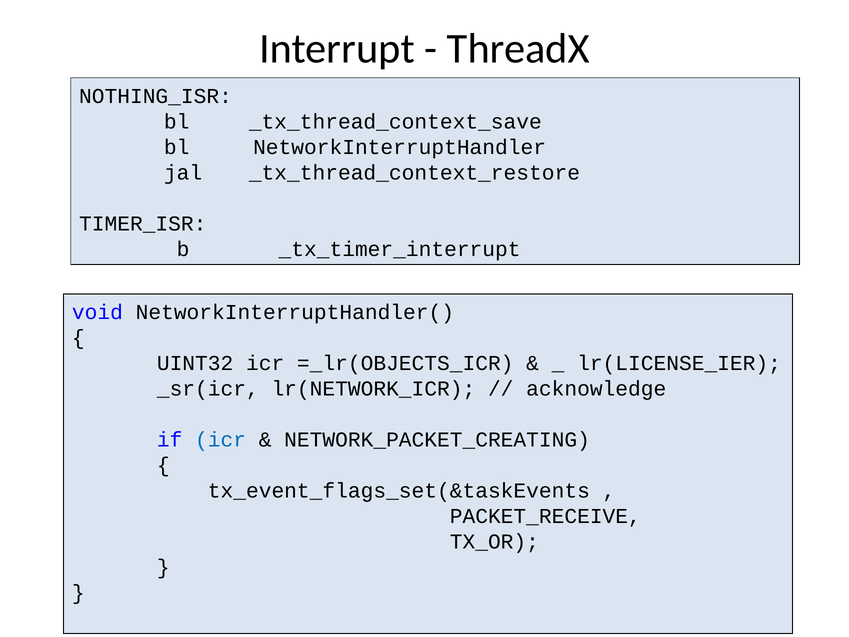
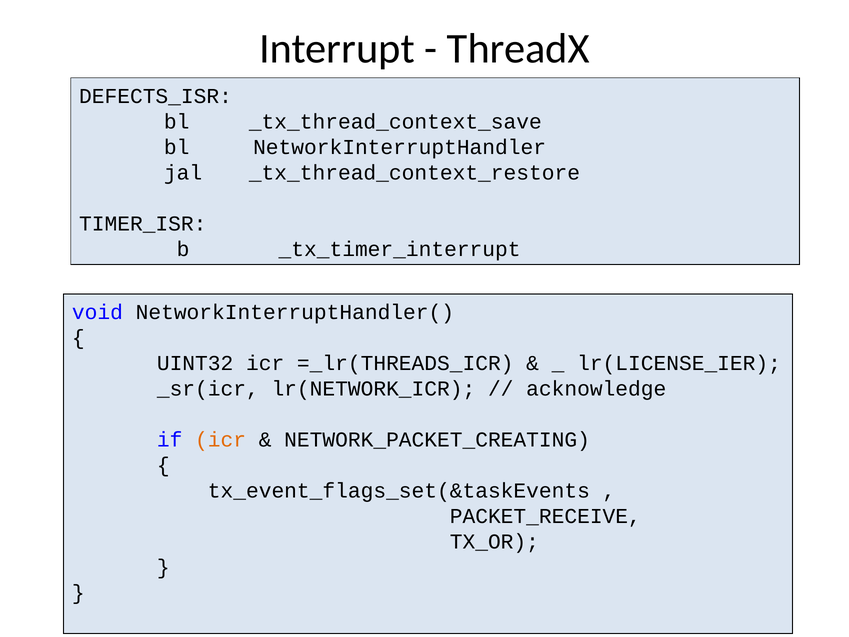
NOTHING_ISR: NOTHING_ISR -> DEFECTS_ISR (155, 96)
=_lr(OBJECTS_ICR: =_lr(OBJECTS_ICR -> =_lr(THREADS_ICR (405, 363)
icr colour: blue -> orange (221, 439)
